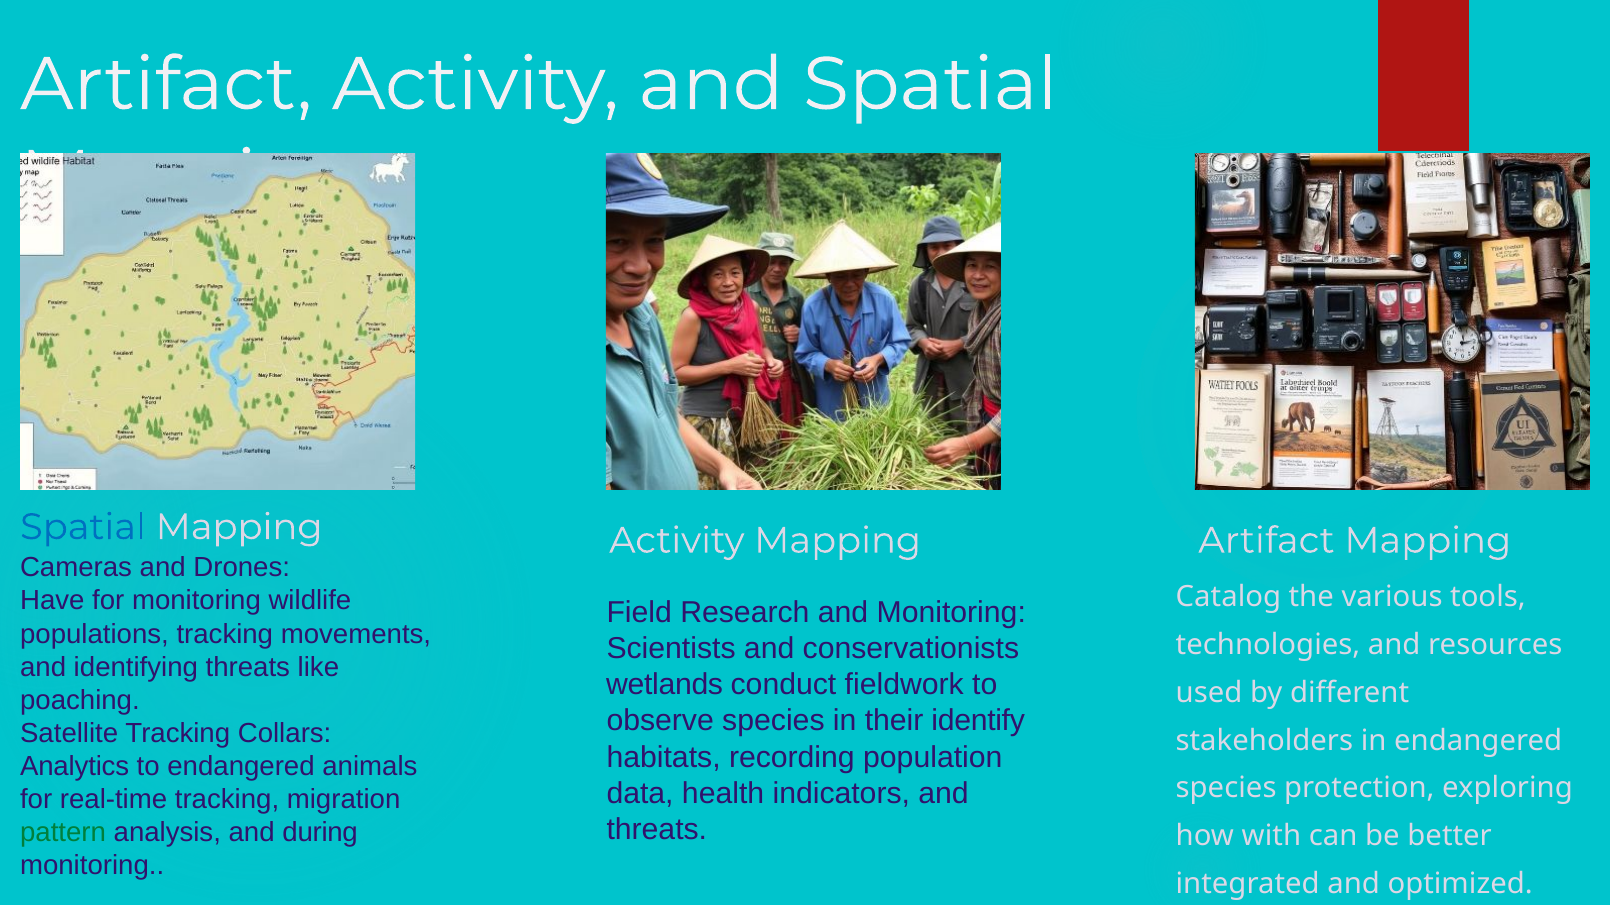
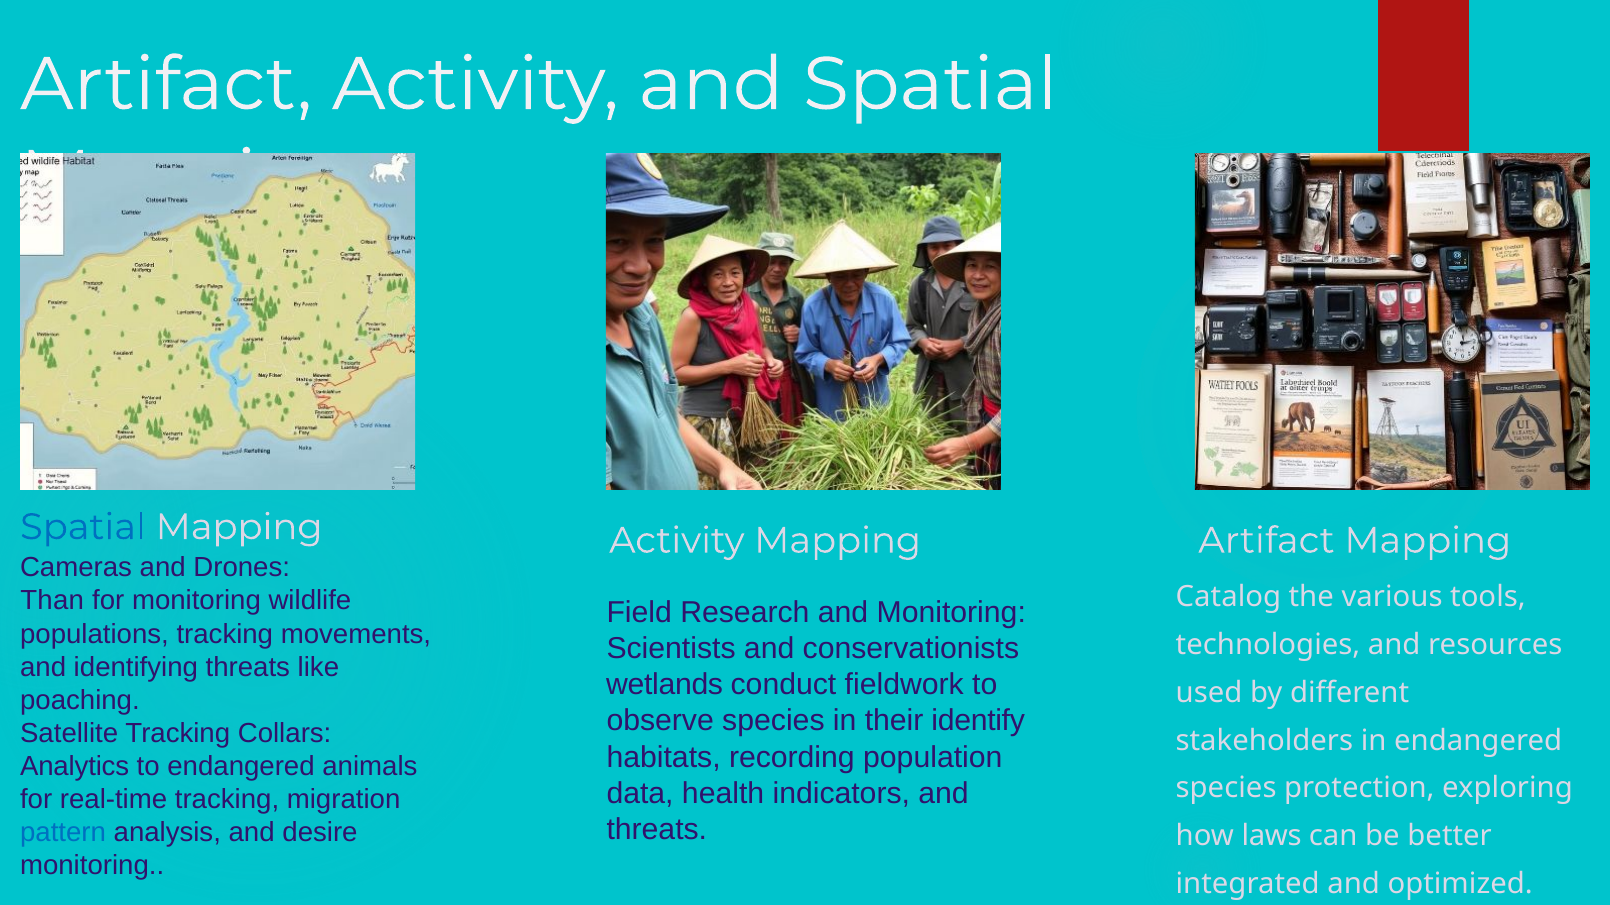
Have: Have -> Than (52, 601)
pattern colour: green -> blue (63, 833)
during: during -> desire (320, 833)
with: with -> laws (1272, 836)
